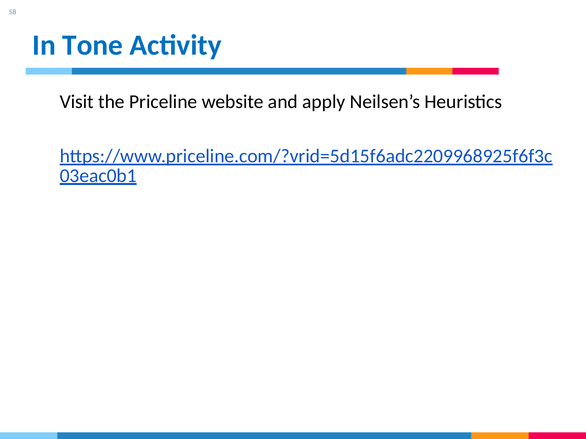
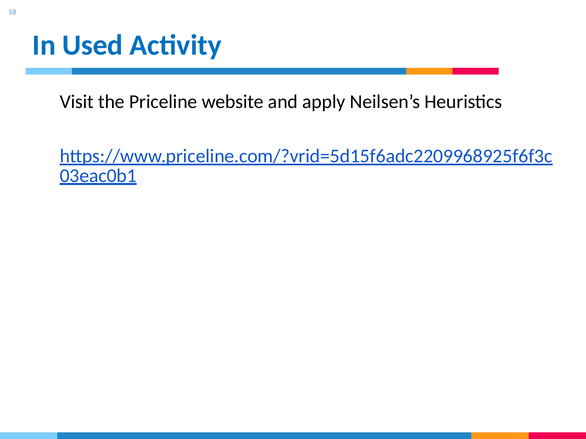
Tone: Tone -> Used (93, 45)
